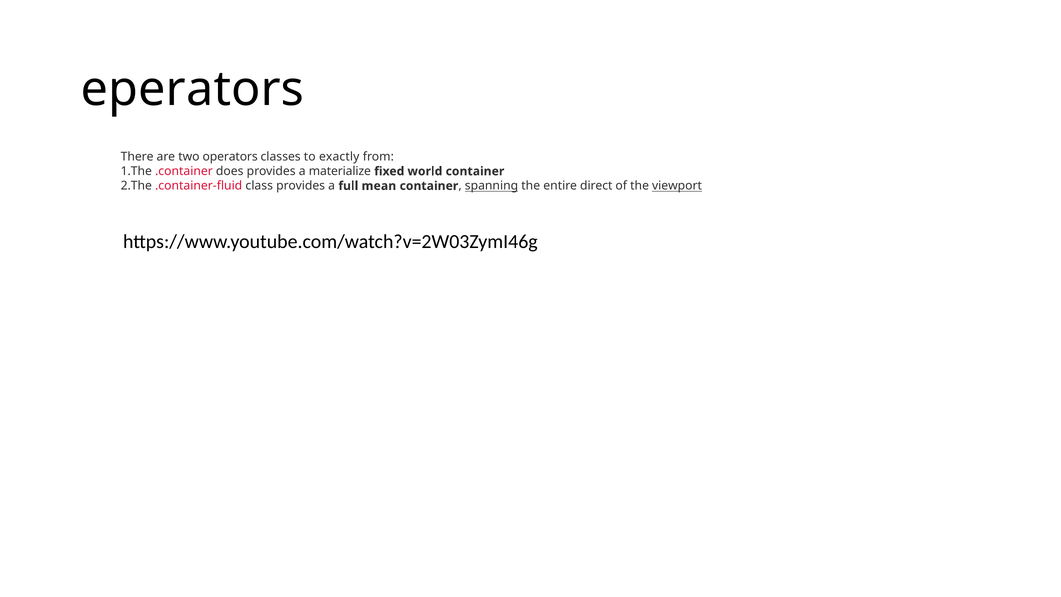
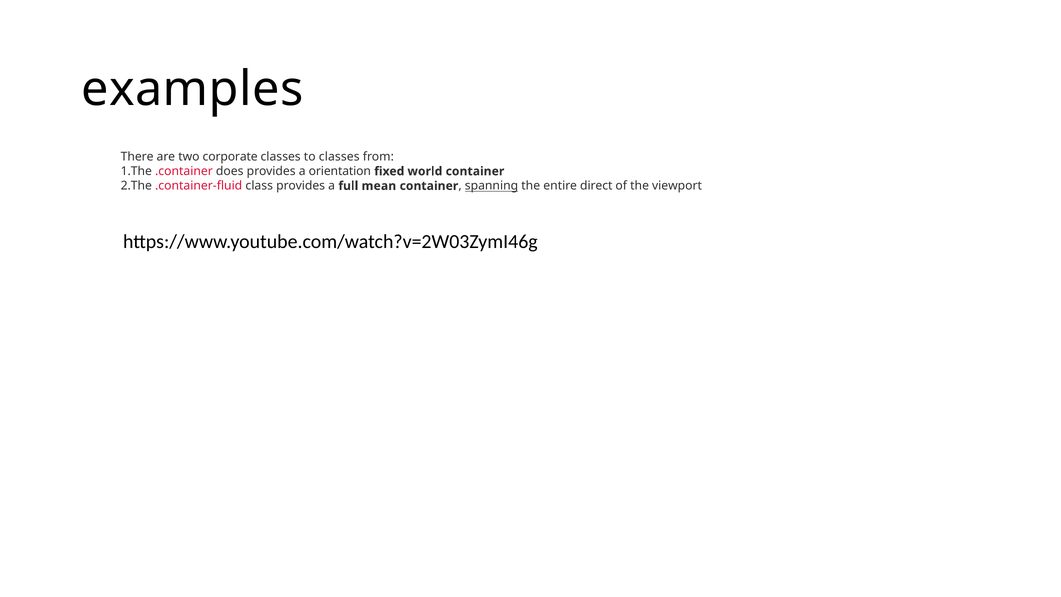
eperators: eperators -> examples (192, 89)
operators: operators -> corporate (230, 157)
to exactly: exactly -> classes (339, 157)
materialize: materialize -> orientation (340, 171)
viewport underline: present -> none (677, 186)
